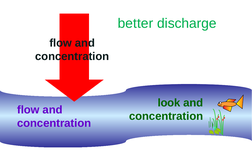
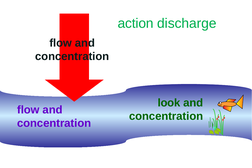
better: better -> action (136, 23)
